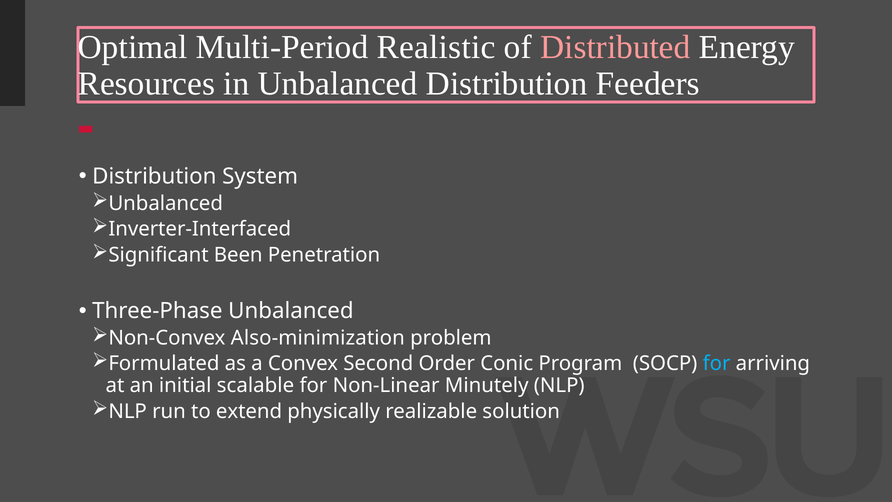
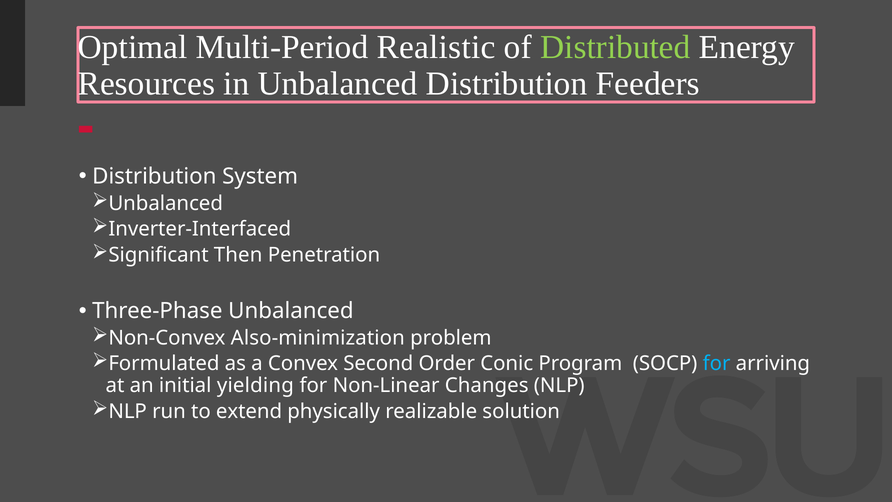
Distributed colour: pink -> light green (615, 47)
Been: Been -> Then (238, 255)
scalable: scalable -> yielding (255, 386)
Minutely: Minutely -> Changes (487, 386)
